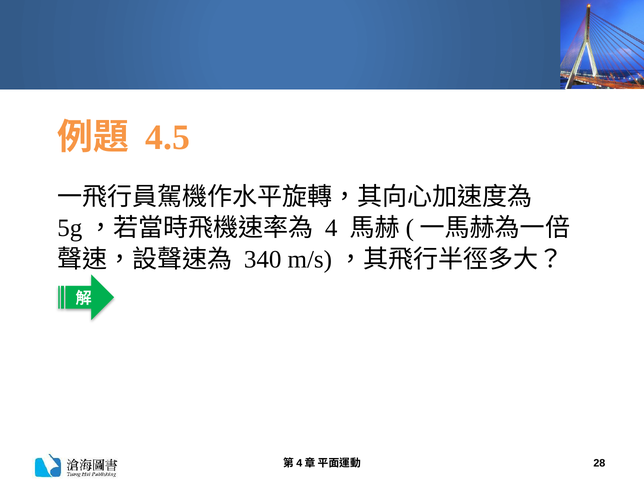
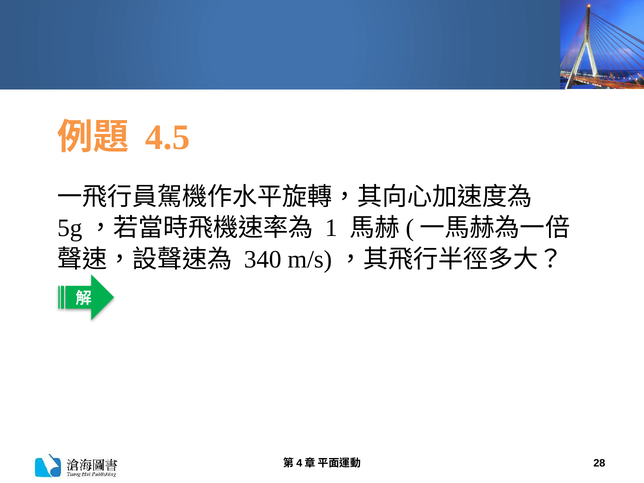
4: 4 -> 1 (331, 228)
